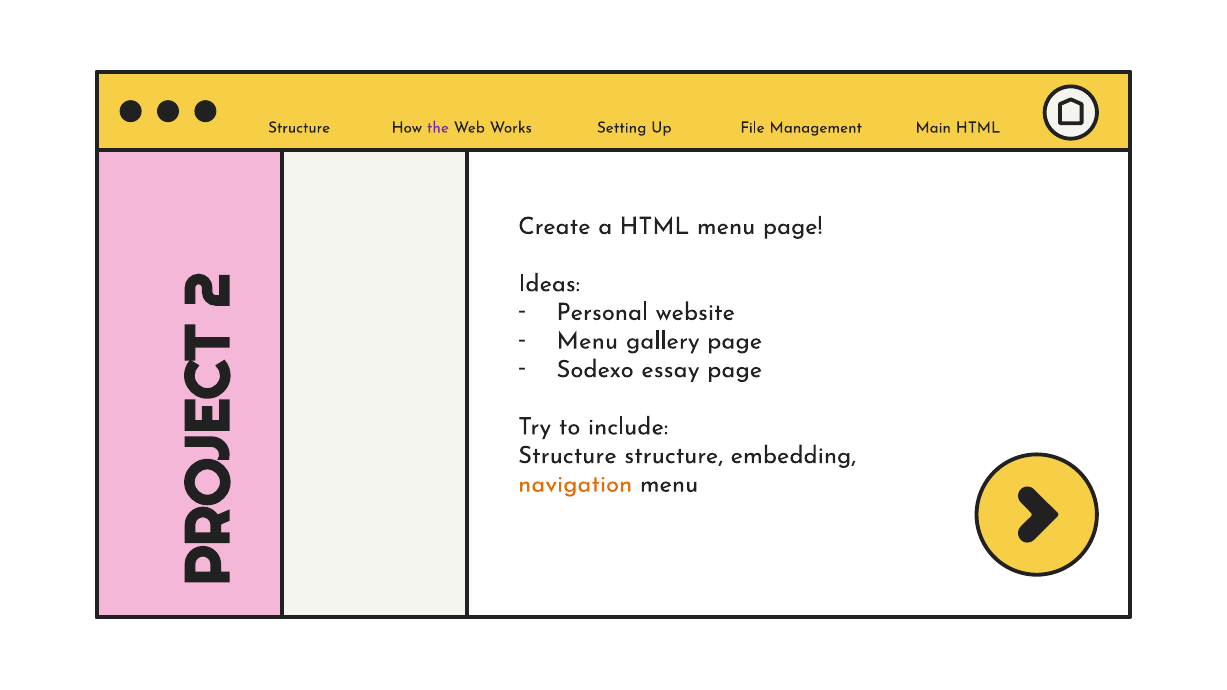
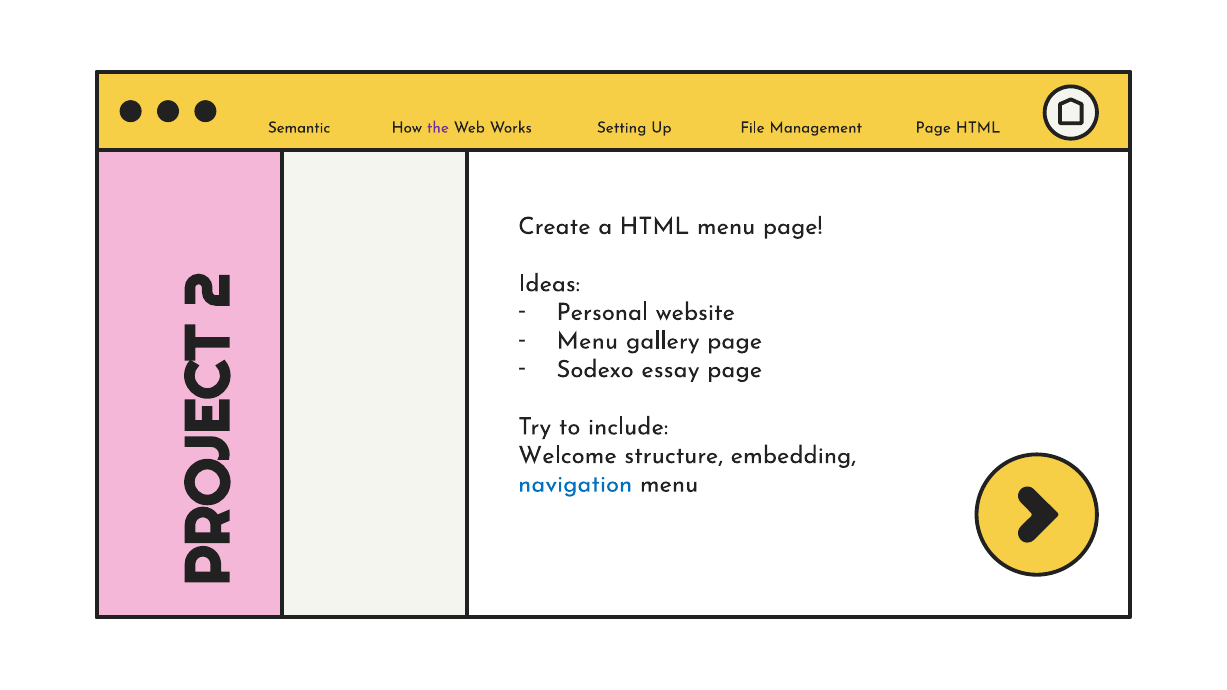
Structure: Structure -> Semantic (299, 127)
Management Main: Main -> Page (933, 127)
Structure: Structure -> Welcome (567, 455)
navigation colour: orange -> blue (575, 484)
